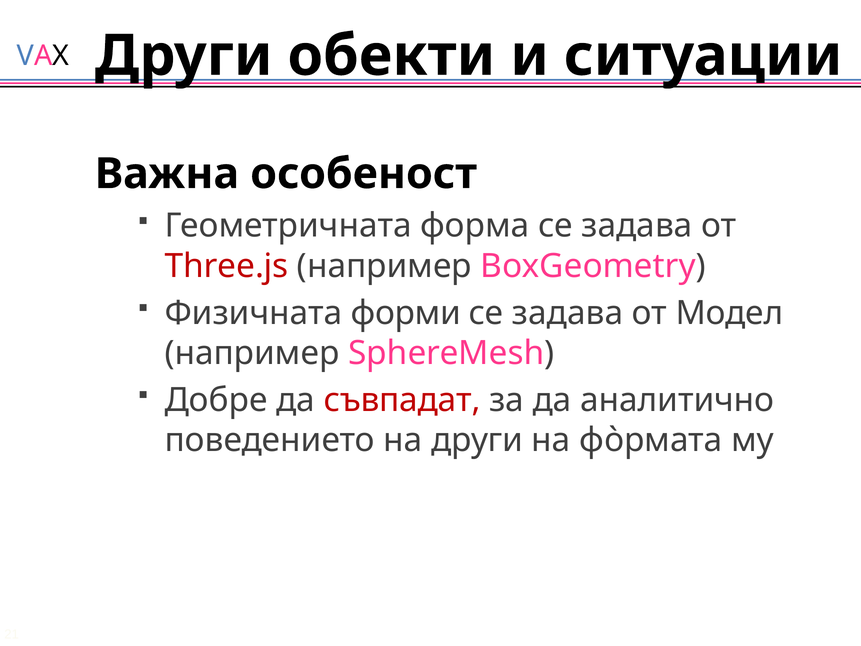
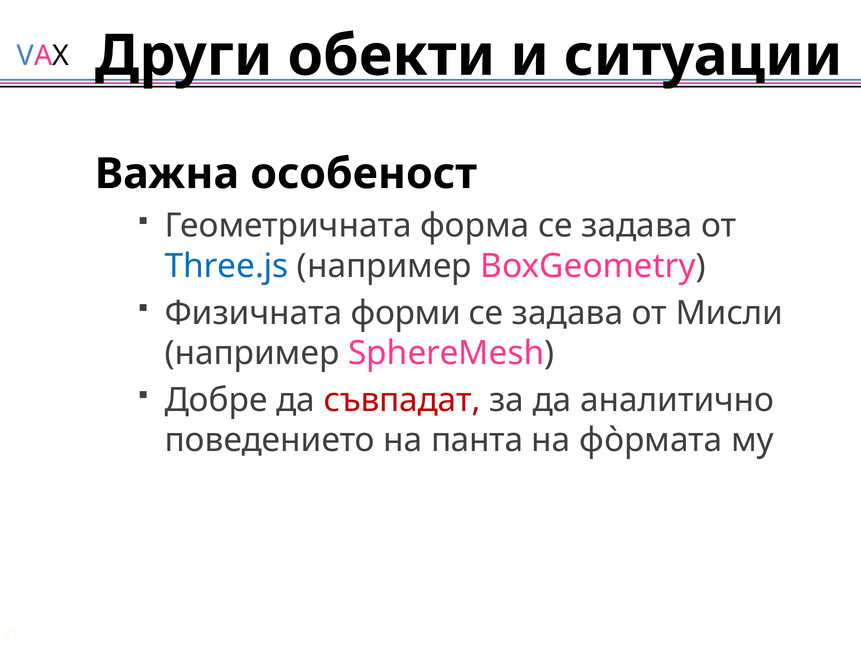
Three.js colour: red -> blue (227, 266)
Модел: Модел -> Мисли (729, 313)
на други: други -> панта (477, 440)
